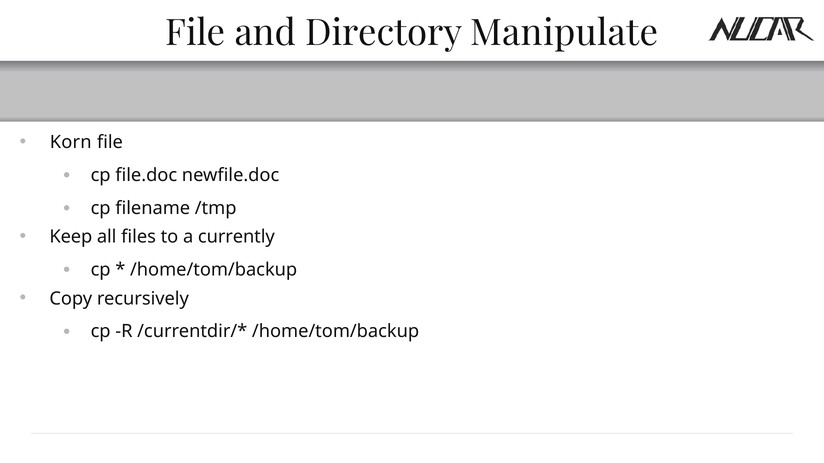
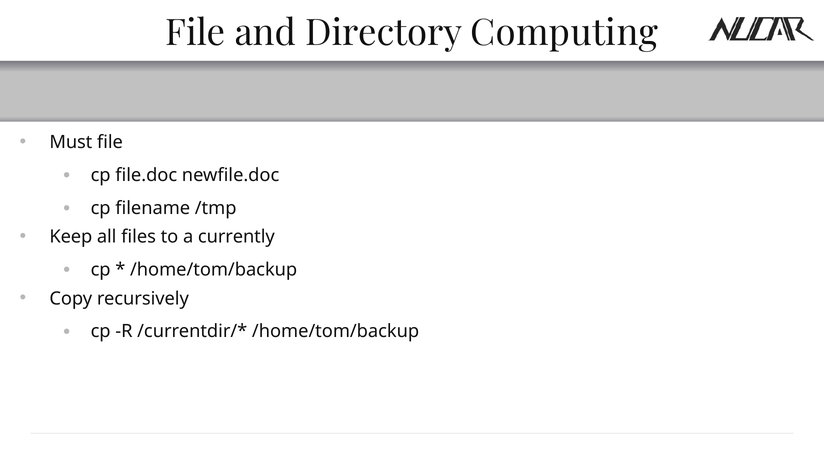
Manipulate: Manipulate -> Computing (564, 33)
Korn: Korn -> Must (71, 142)
